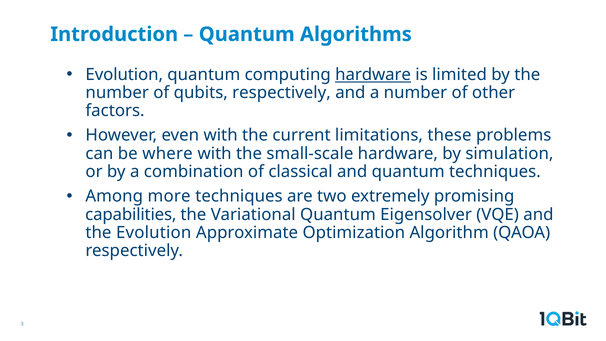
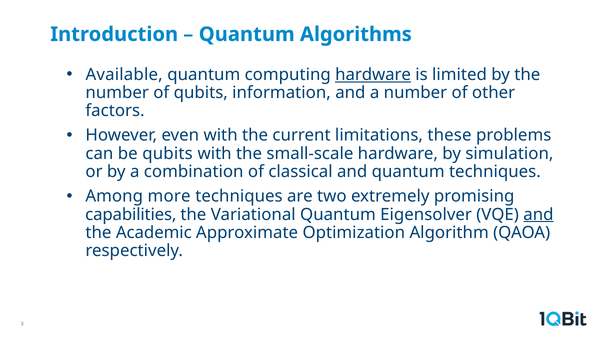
Evolution: Evolution -> Available (124, 75)
qubits respectively: respectively -> information (282, 93)
be where: where -> qubits (167, 154)
and underline: none -> present (538, 214)
the Evolution: Evolution -> Academic (154, 233)
